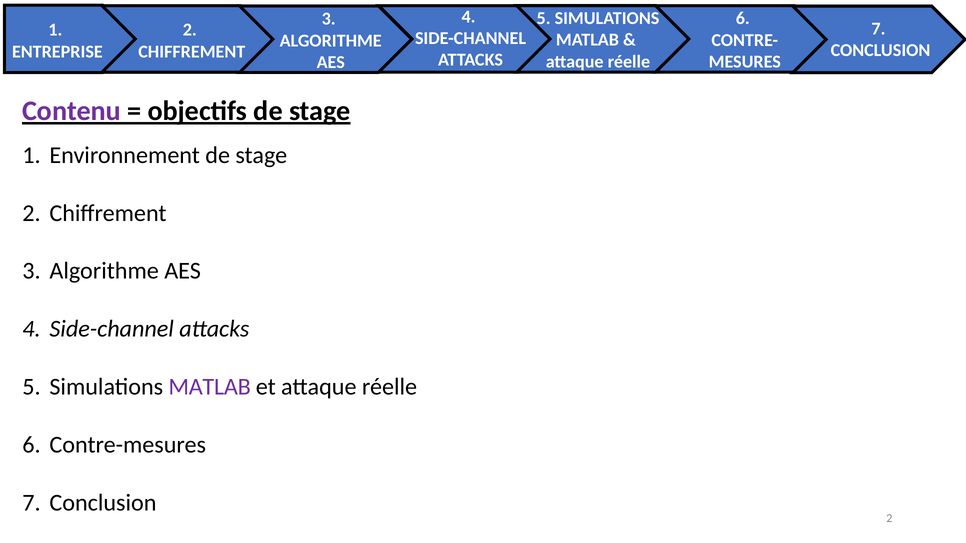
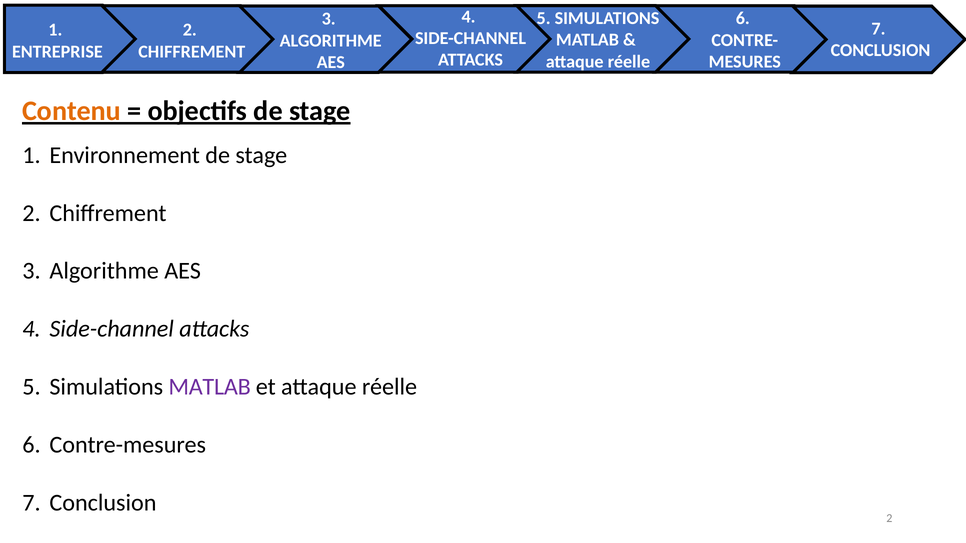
Contenu colour: purple -> orange (72, 111)
